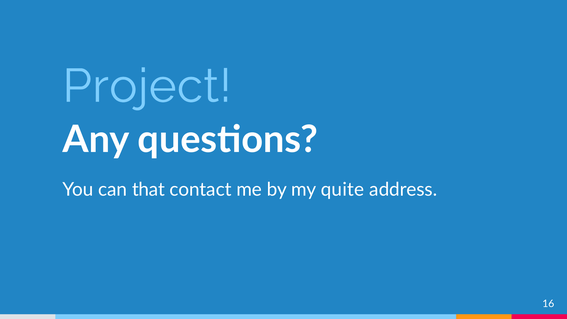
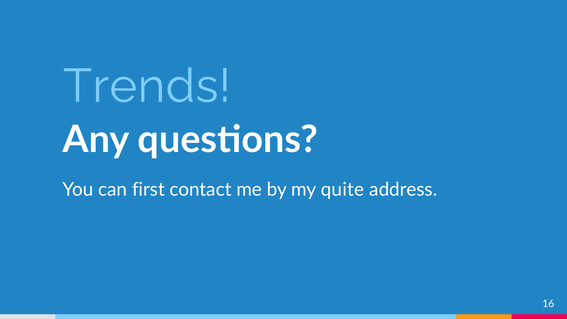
Project: Project -> Trends (147, 86)
that: that -> first (148, 189)
